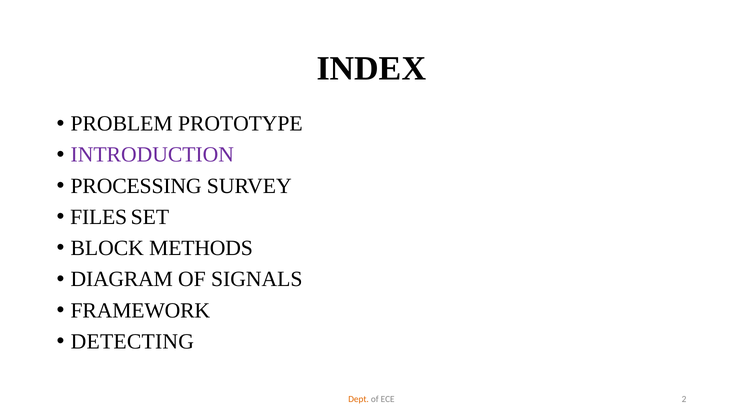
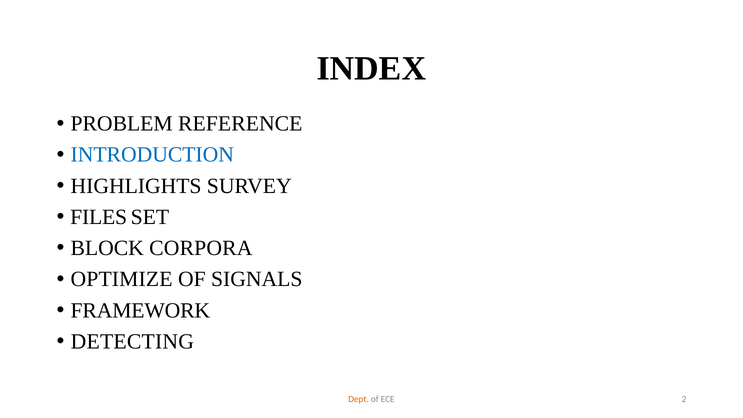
PROTOTYPE: PROTOTYPE -> REFERENCE (240, 124)
INTRODUCTION colour: purple -> blue (152, 155)
PROCESSING: PROCESSING -> HIGHLIGHTS (136, 186)
METHODS: METHODS -> CORPORA (201, 248)
DIAGRAM: DIAGRAM -> OPTIMIZE (122, 279)
